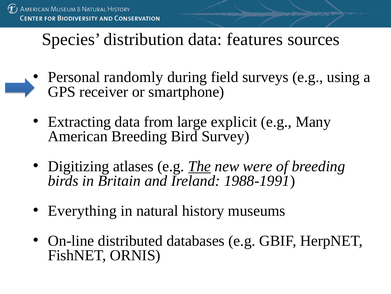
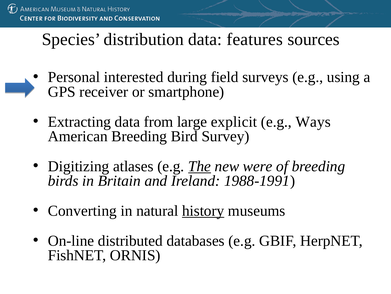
randomly: randomly -> interested (134, 77)
Many: Many -> Ways (313, 121)
Everything: Everything -> Converting (82, 210)
history underline: none -> present (203, 210)
